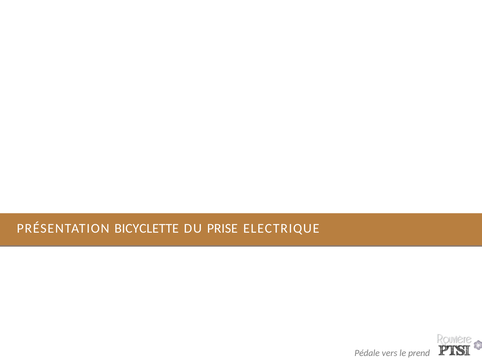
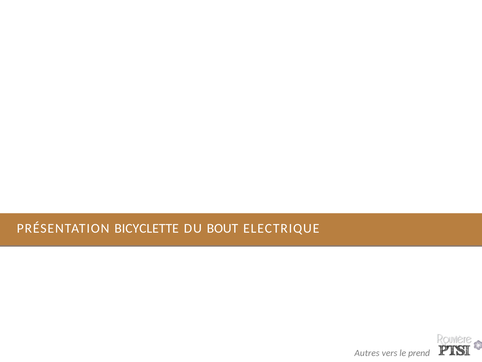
PRISE: PRISE -> BOUT (222, 228)
Pédale: Pédale -> Autres (367, 353)
